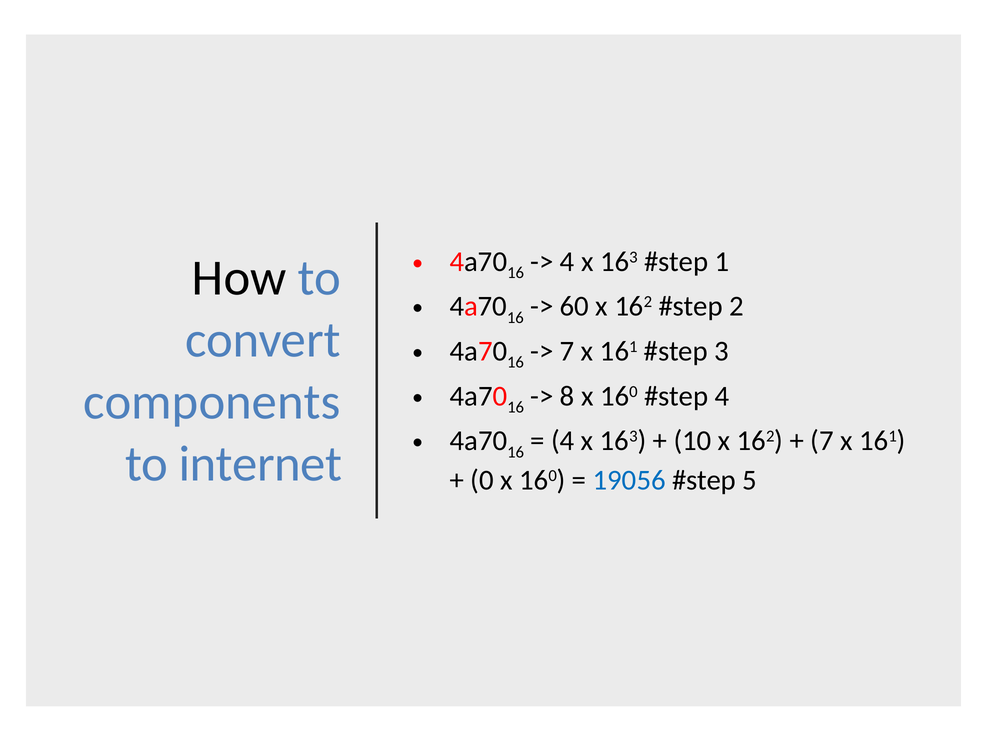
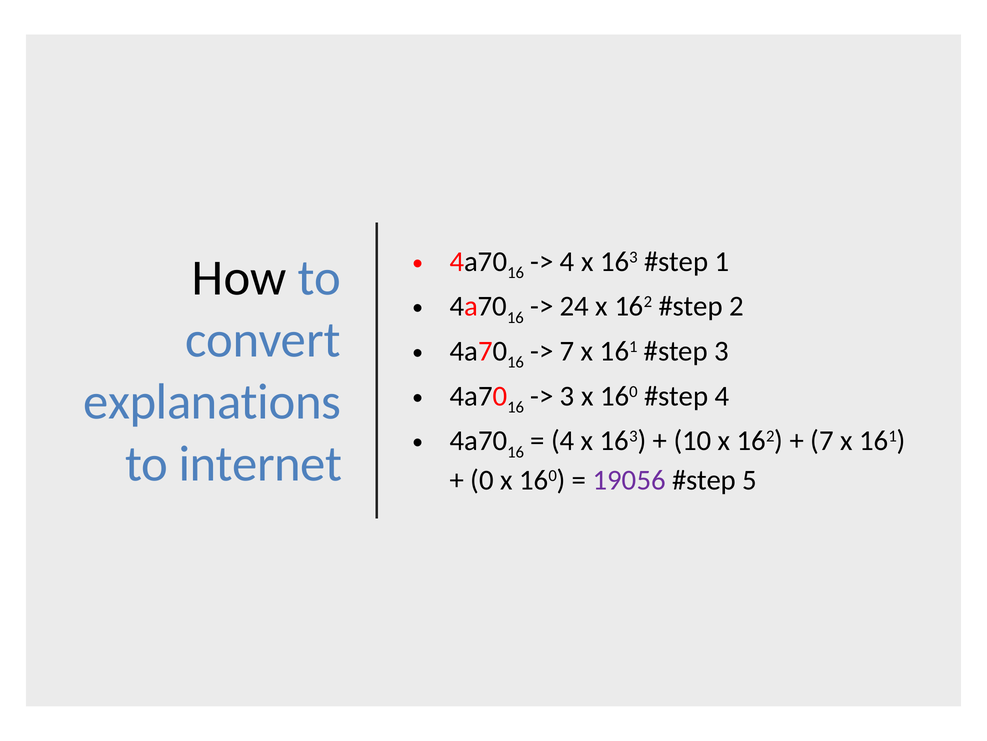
60: 60 -> 24 (574, 306)
components: components -> explanations (212, 402)
8: 8 -> 3 (567, 396)
19056 colour: blue -> purple (629, 480)
